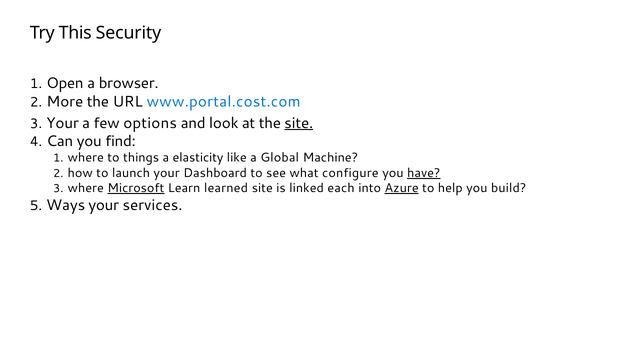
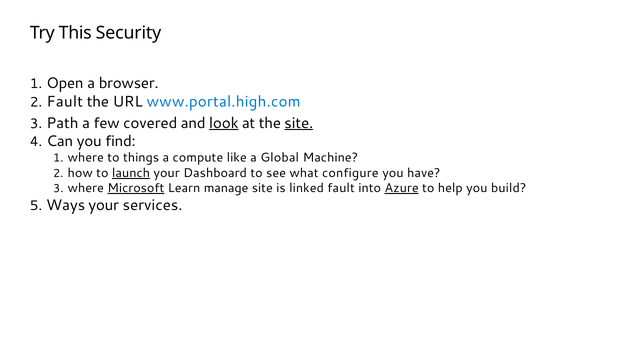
More: More -> Fault (65, 102)
www.portal.cost.com: www.portal.cost.com -> www.portal.high.com (224, 102)
Your: Your -> Path (62, 123)
options: options -> covered (150, 123)
look underline: none -> present (224, 123)
elasticity: elasticity -> compute (198, 158)
launch underline: none -> present (131, 173)
have underline: present -> none (424, 173)
learned: learned -> manage (226, 188)
linked each: each -> fault (341, 188)
